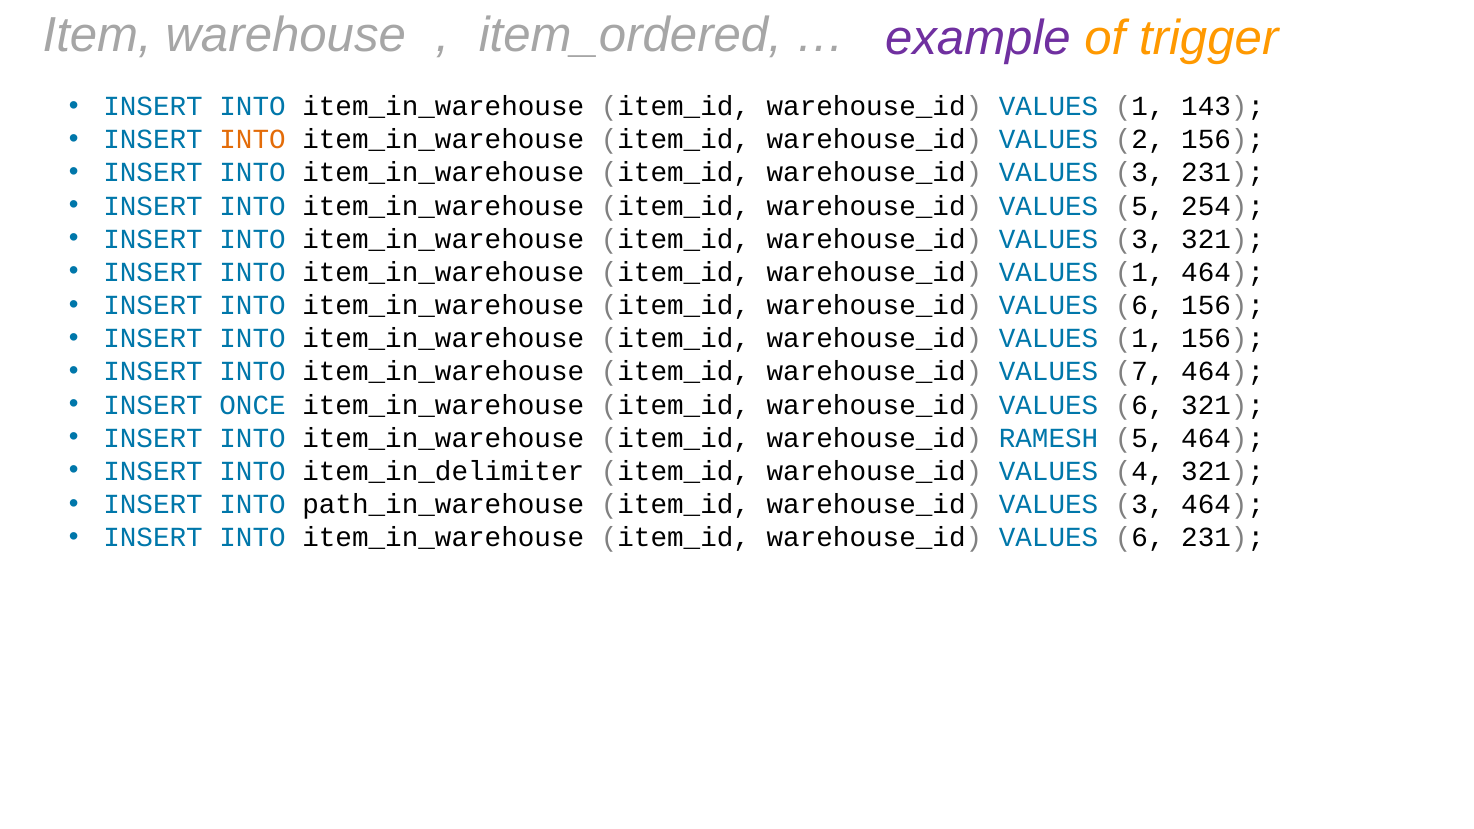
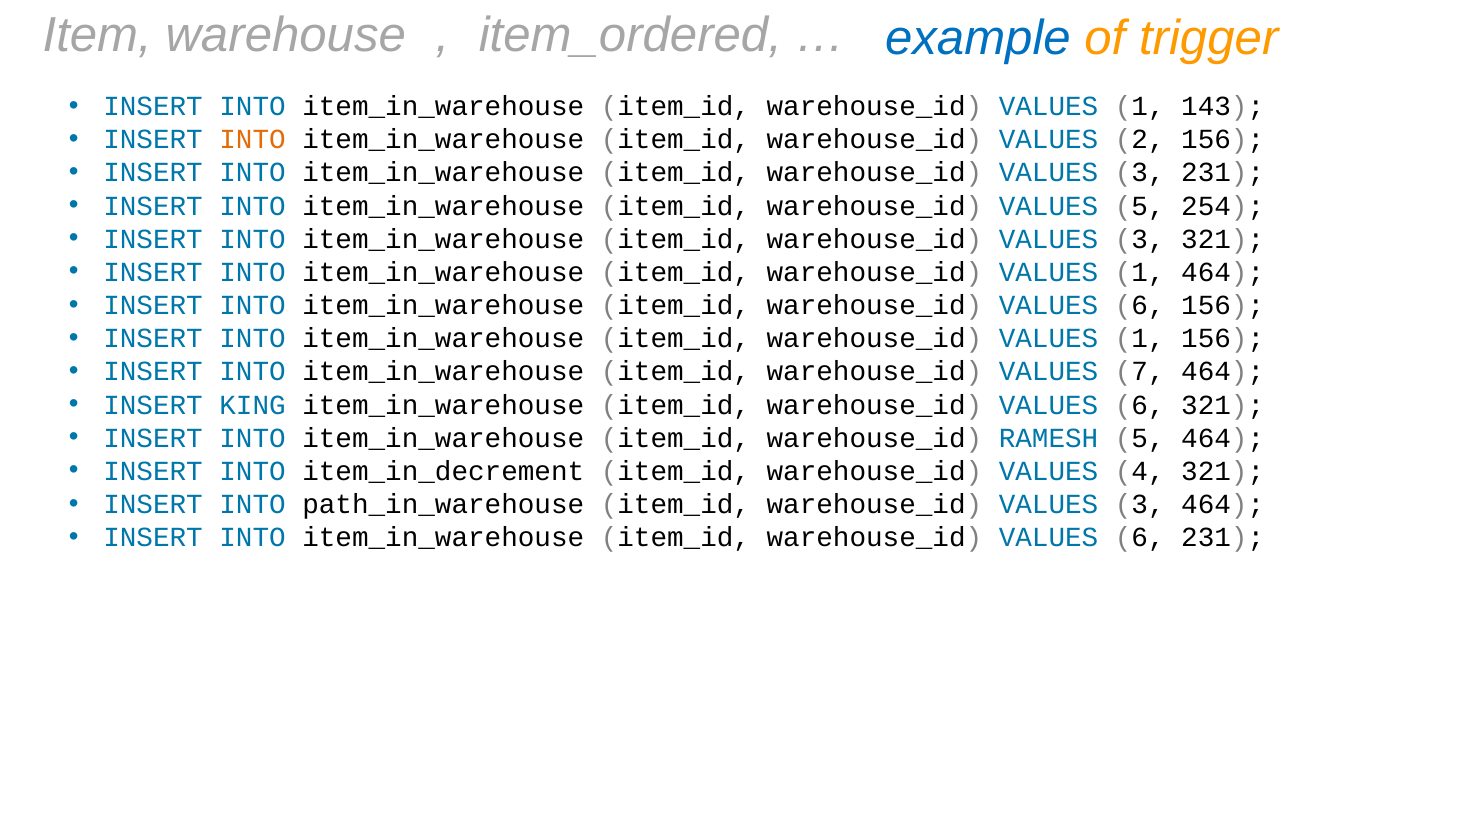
example colour: purple -> blue (978, 38)
ONCE: ONCE -> KING (253, 405)
item_in_delimiter: item_in_delimiter -> item_in_decrement (443, 471)
